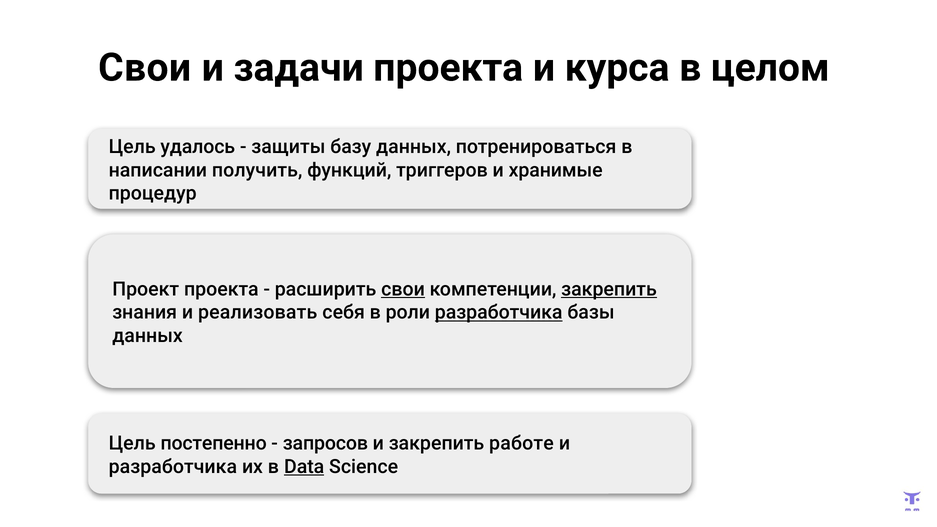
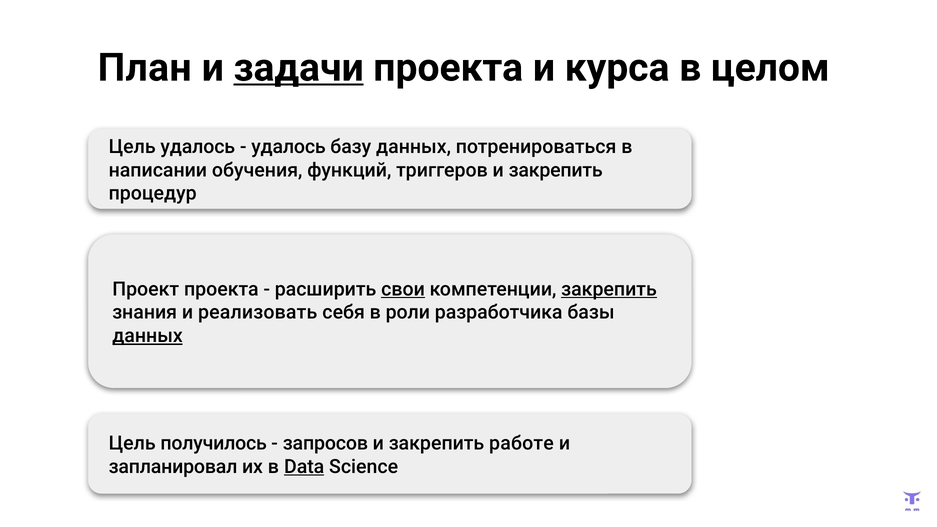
Свои: Свои -> План (145, 68)
задачи underline: none -> present (299, 68)
защиты: защиты -> удалось (288, 147)
получить: получить -> обучения (257, 170)
триггеров и хранимые: хранимые -> закрепить (556, 170)
разработчика underline: present -> none (499, 313)
данных underline: none -> present (148, 336)
постепенно: постепенно -> получилось (214, 443)
разработчика: разработчика -> запланировал (173, 467)
